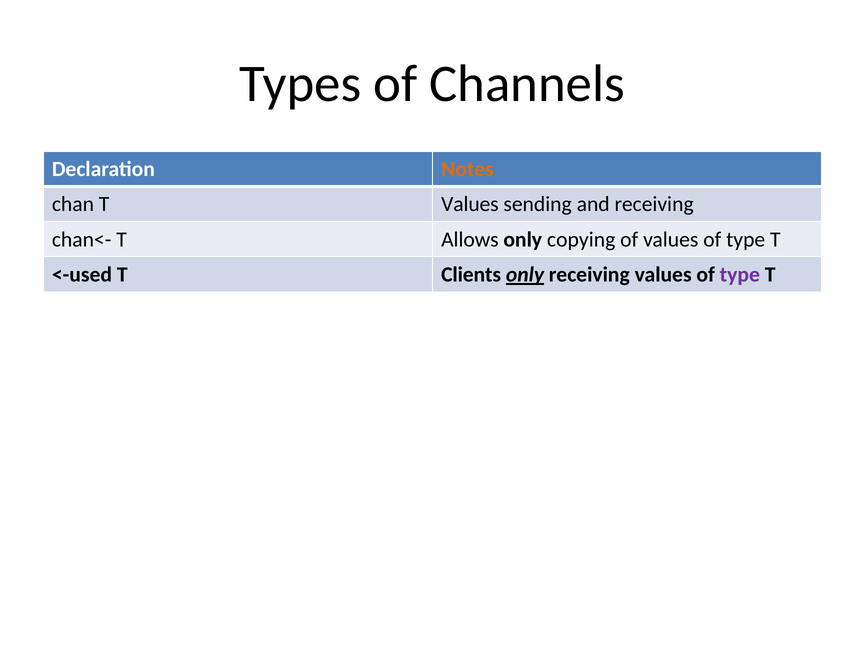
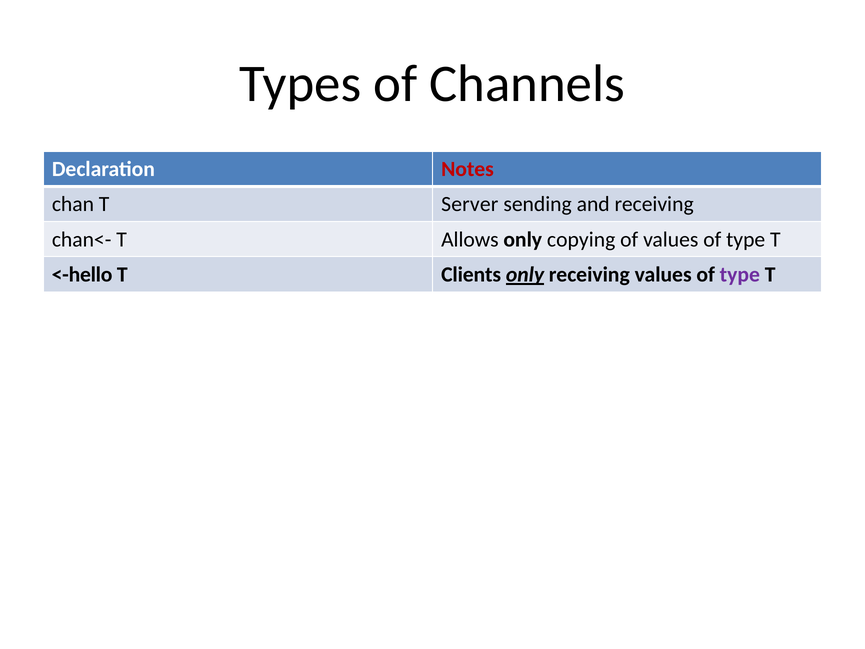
Notes colour: orange -> red (467, 169)
T Values: Values -> Server (470, 204)
<-used: <-used -> <-hello (82, 274)
